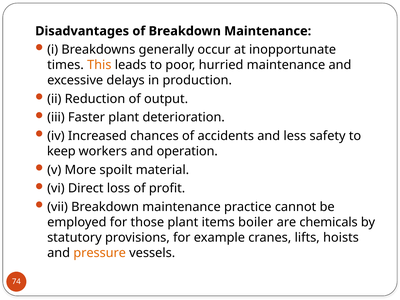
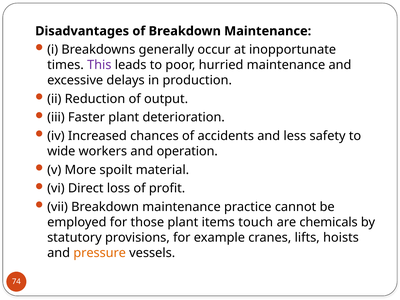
This colour: orange -> purple (99, 65)
keep: keep -> wide (61, 151)
boiler: boiler -> touch (256, 222)
